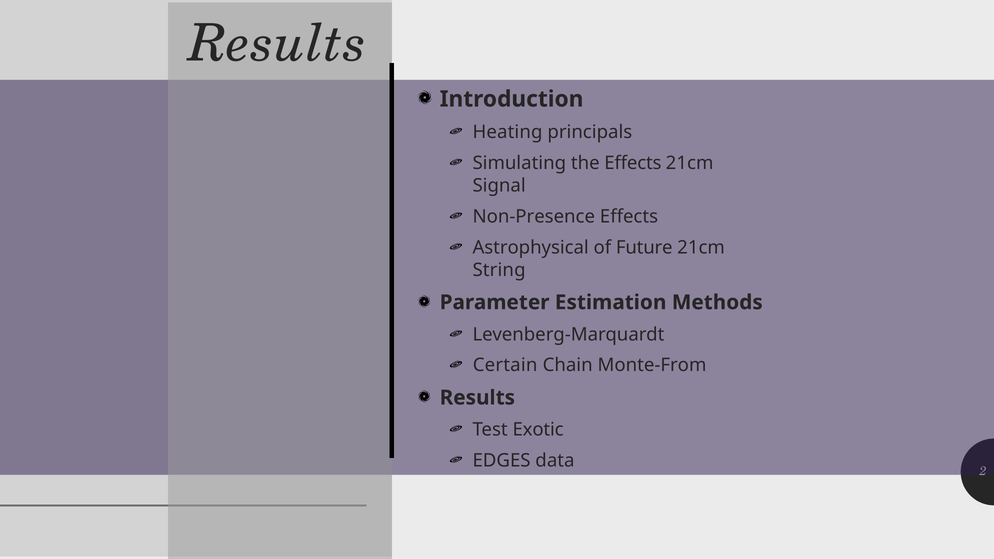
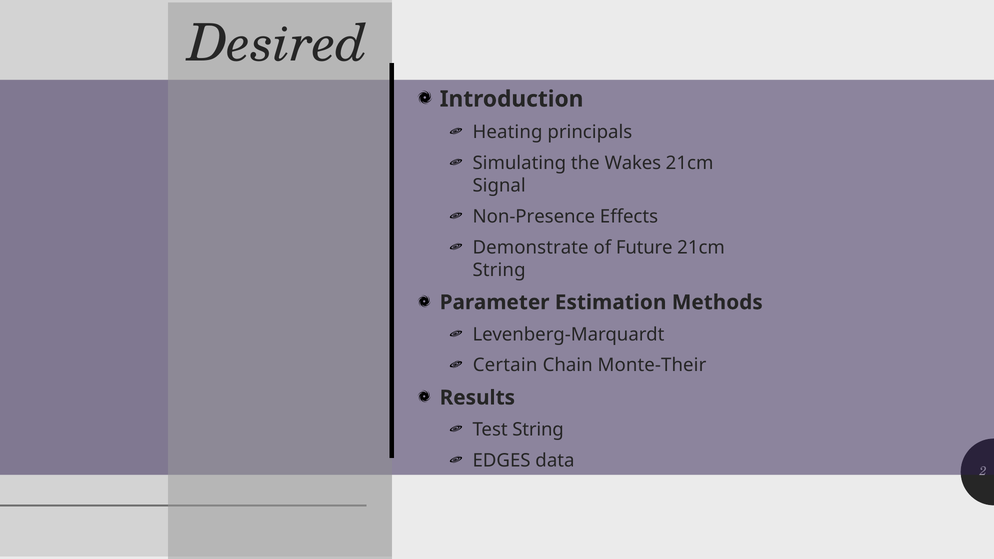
Results: Results -> Desired (278, 44)
the Effects: Effects -> Wakes (633, 163)
Astrophysical: Astrophysical -> Demonstrate (531, 248)
Monte-From: Monte-From -> Monte-Their (652, 365)
Test Exotic: Exotic -> String (538, 430)
